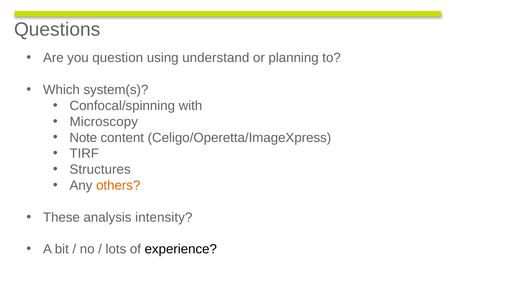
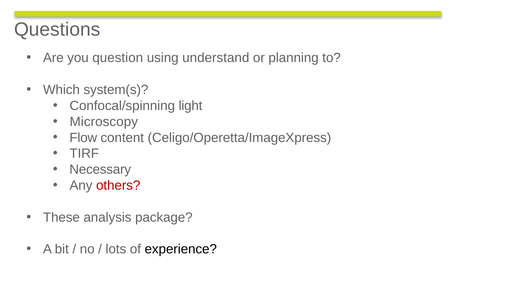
with: with -> light (191, 106)
Note: Note -> Flow (83, 137)
Structures: Structures -> Necessary (100, 169)
others colour: orange -> red (118, 185)
intensity: intensity -> package (164, 217)
